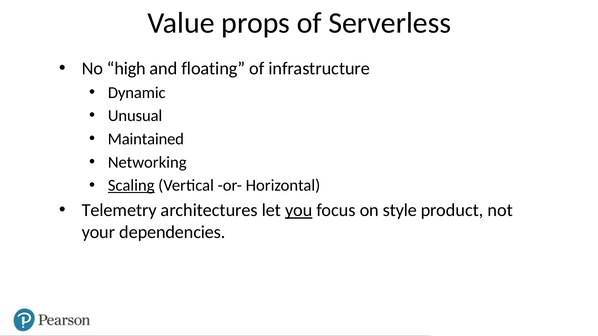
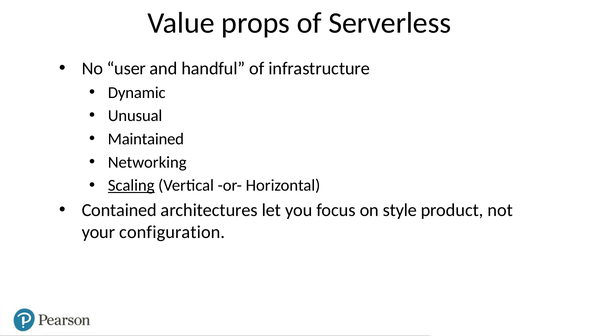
high: high -> user (126, 69)
floating: floating -> handful (213, 69)
Telemetry: Telemetry -> Contained (119, 210)
you underline: present -> none (299, 210)
dependencies: dependencies -> configuration (172, 232)
